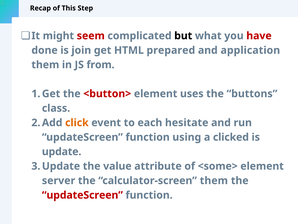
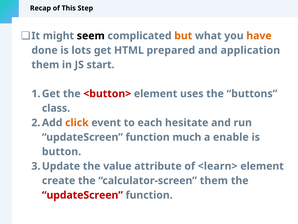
seem colour: red -> black (91, 36)
but colour: black -> orange (183, 36)
have colour: red -> orange (259, 36)
join: join -> lots (81, 50)
from: from -> start (100, 65)
using: using -> much (187, 137)
clicked: clicked -> enable (231, 137)
update: update -> button (62, 151)
<some>: <some> -> <learn> (218, 166)
server: server -> create (59, 180)
